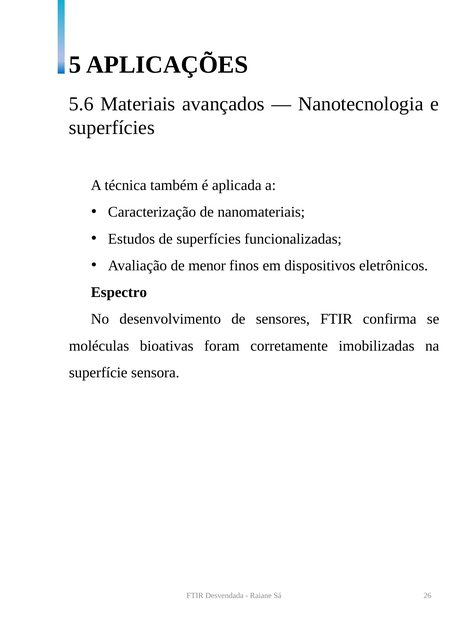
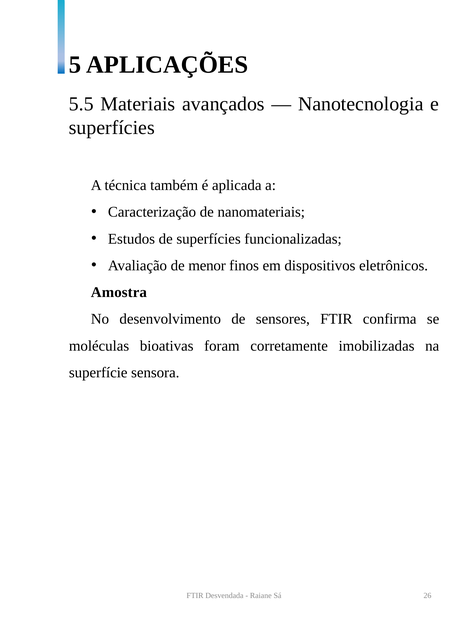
5.6: 5.6 -> 5.5 (81, 104)
Espectro: Espectro -> Amostra (119, 292)
